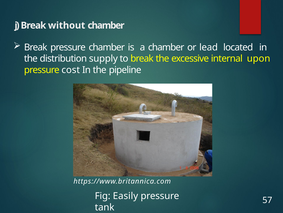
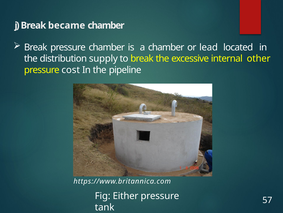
without: without -> became (67, 25)
upon: upon -> other (259, 58)
Easily: Easily -> Either (126, 195)
